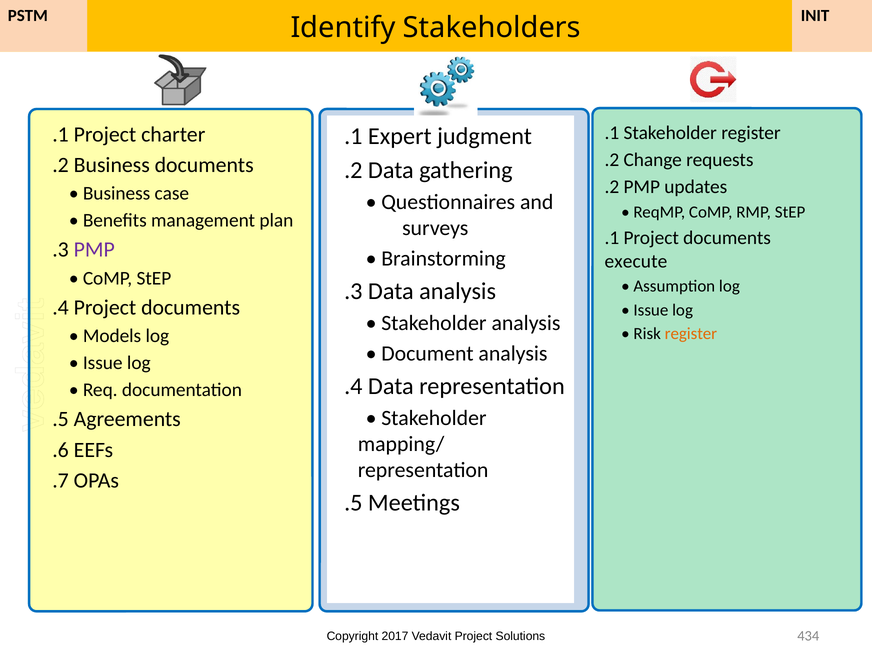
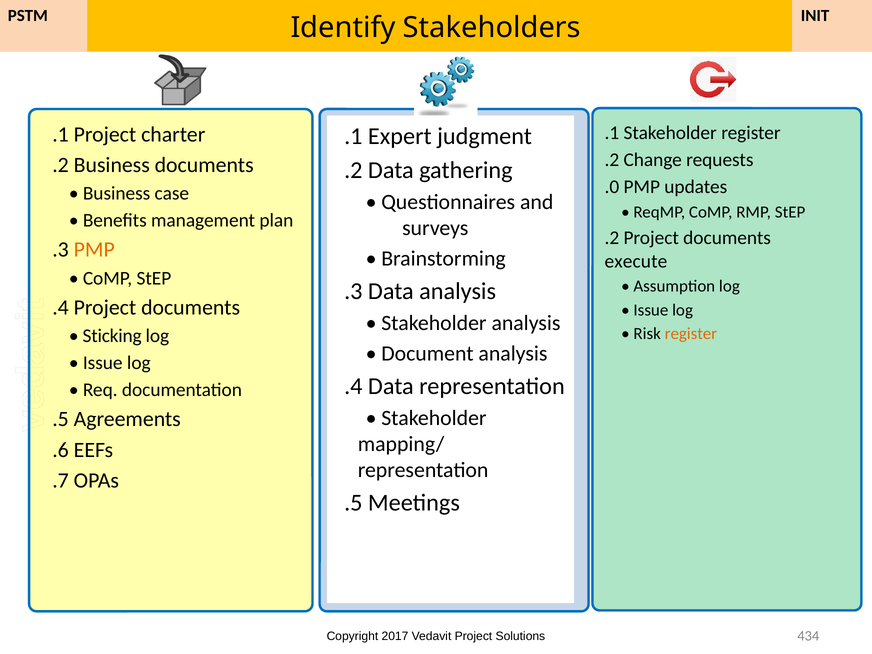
.2: .2 -> .0 (612, 187)
.1: .1 -> .2 (612, 238)
PMP colour: purple -> orange (94, 250)
Models: Models -> Sticking (112, 336)
